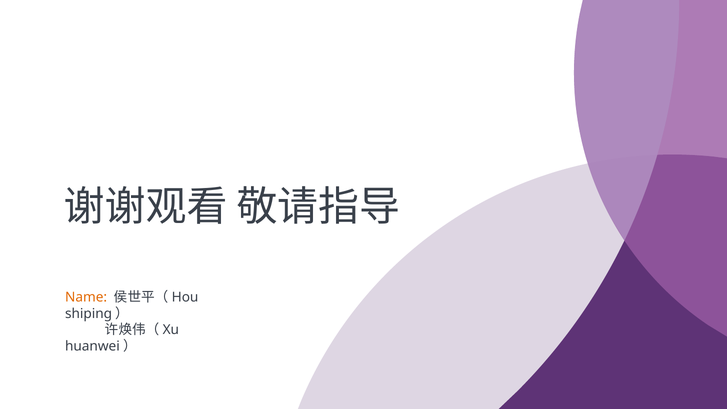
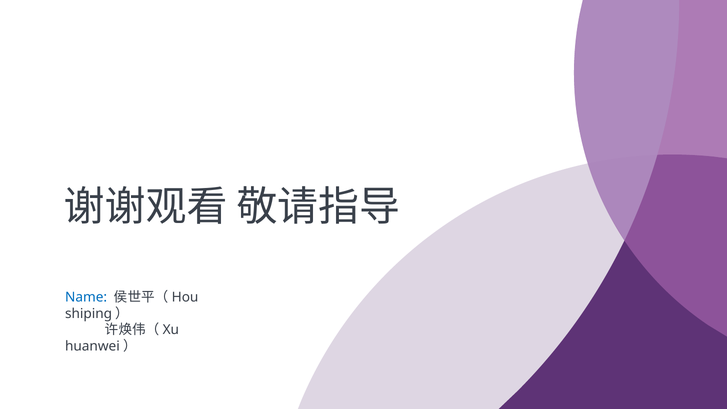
Name colour: orange -> blue (86, 297)
